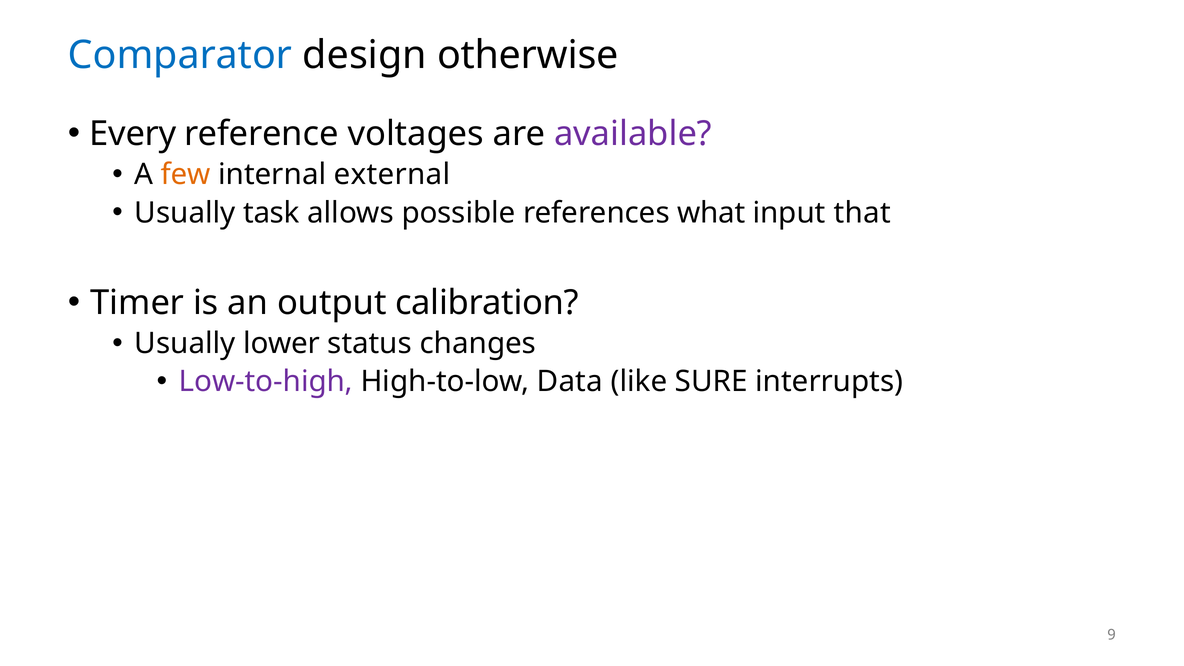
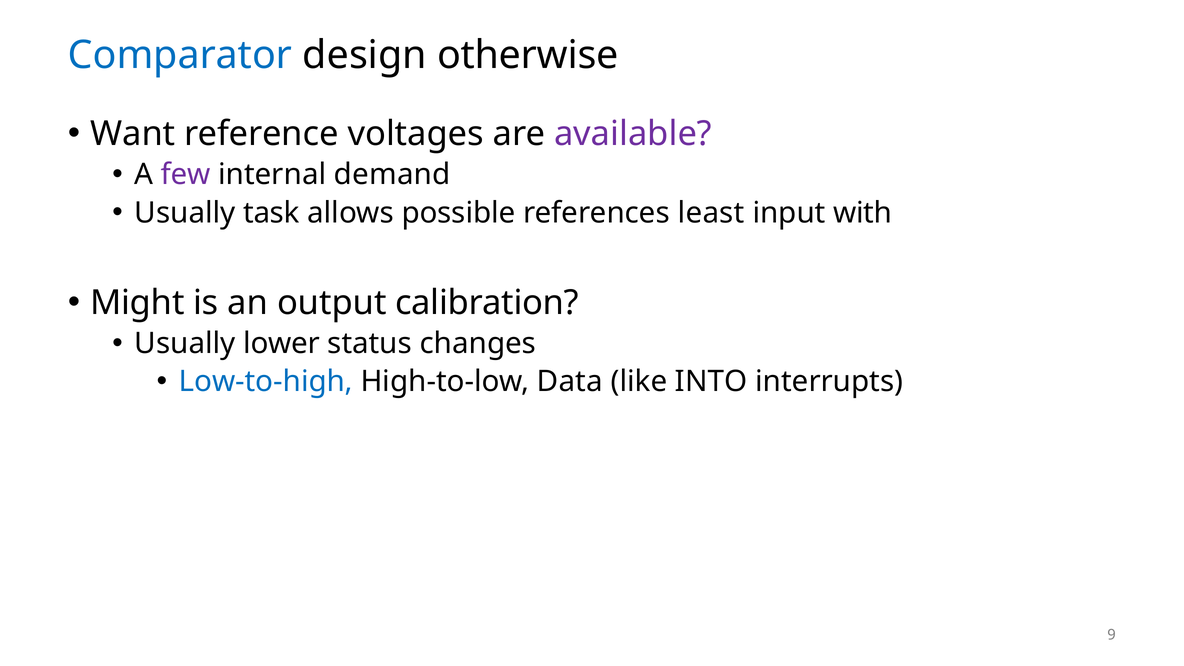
Every: Every -> Want (133, 134)
few colour: orange -> purple (186, 175)
external: external -> demand (392, 175)
what: what -> least (711, 213)
that: that -> with (863, 213)
Timer: Timer -> Might (137, 303)
Low-to-high colour: purple -> blue (266, 382)
SURE: SURE -> INTO (711, 382)
